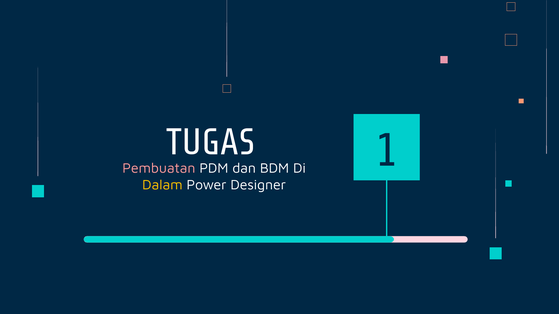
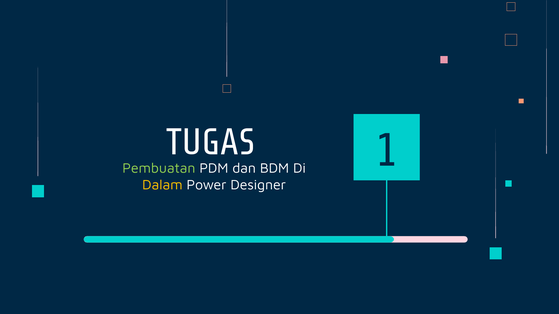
Pembuatan colour: pink -> light green (159, 168)
